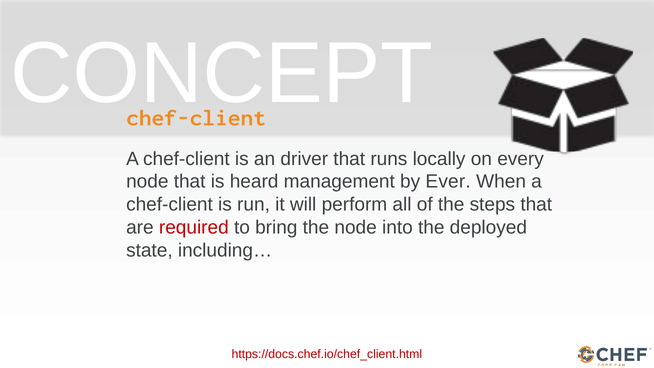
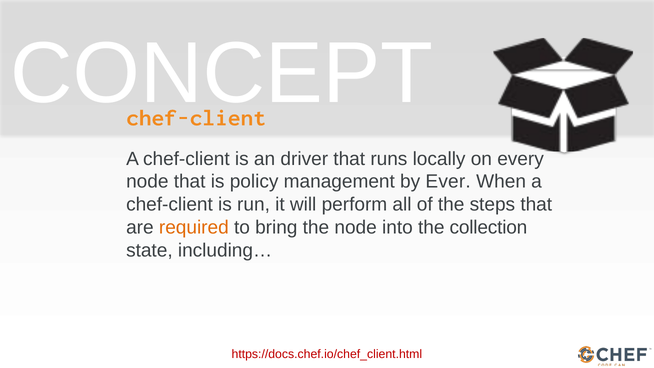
heard: heard -> policy (254, 182)
required colour: red -> orange (194, 227)
deployed: deployed -> collection (488, 227)
